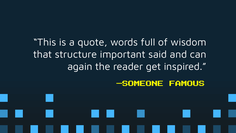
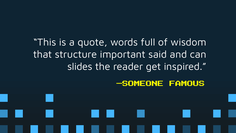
again: again -> slides (80, 67)
